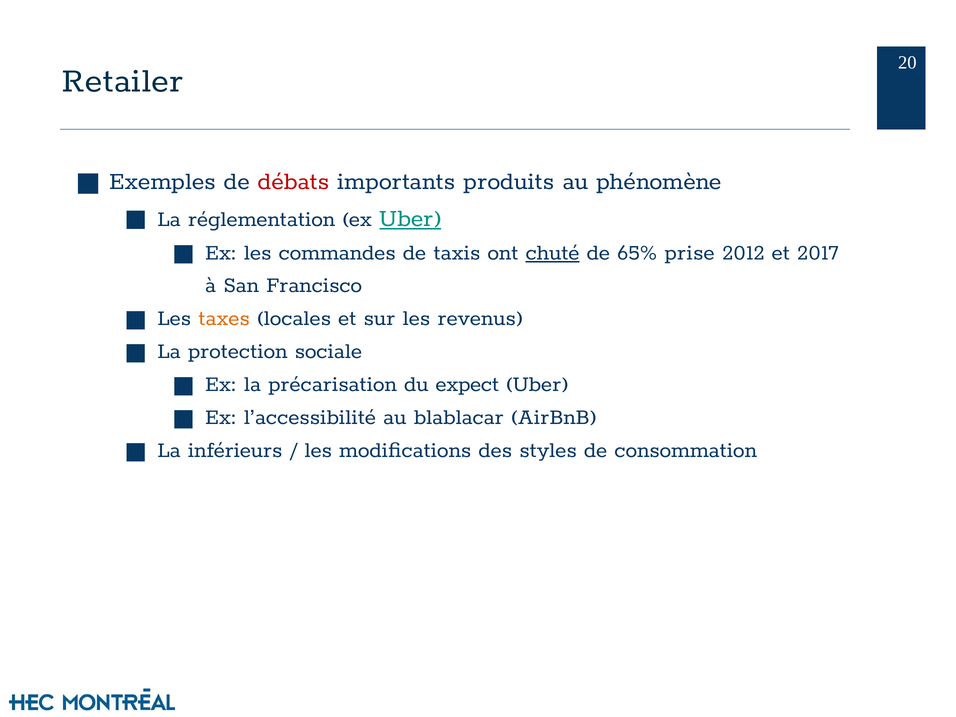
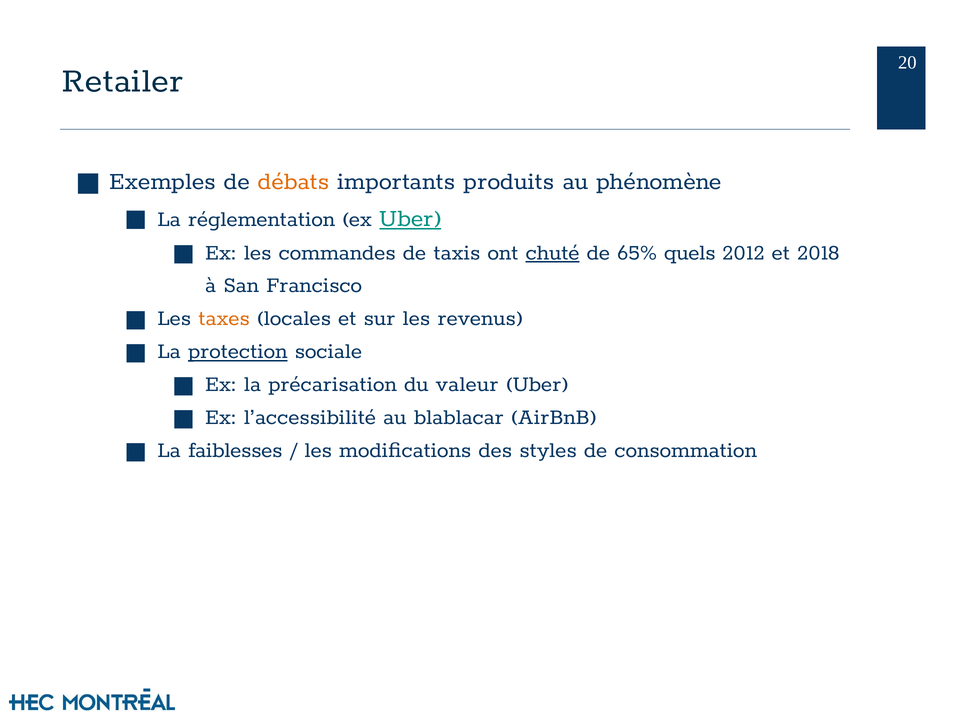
débats colour: red -> orange (294, 181)
prise: prise -> quels (690, 252)
2017: 2017 -> 2018 (818, 252)
protection underline: none -> present (238, 351)
expect: expect -> valeur (467, 384)
inférieurs: inférieurs -> faiblesses (235, 449)
